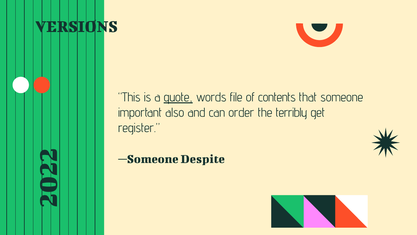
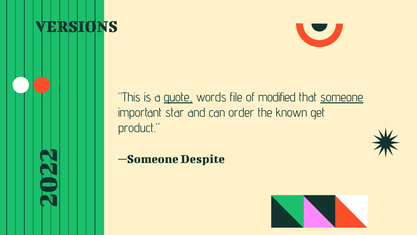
contents: contents -> modified (277, 97)
someone underline: none -> present (342, 97)
also: also -> star (175, 112)
terribly: terribly -> known (291, 112)
register: register -> product (139, 128)
